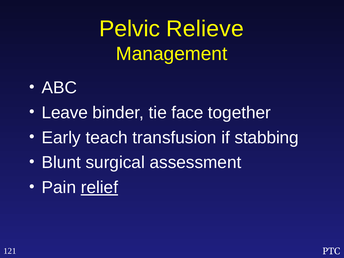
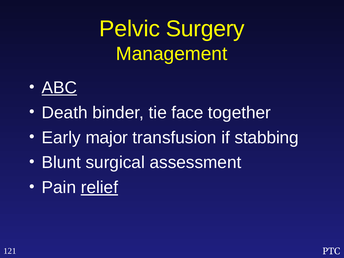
Relieve: Relieve -> Surgery (205, 29)
ABC underline: none -> present (59, 88)
Leave: Leave -> Death (65, 113)
teach: teach -> major (107, 138)
